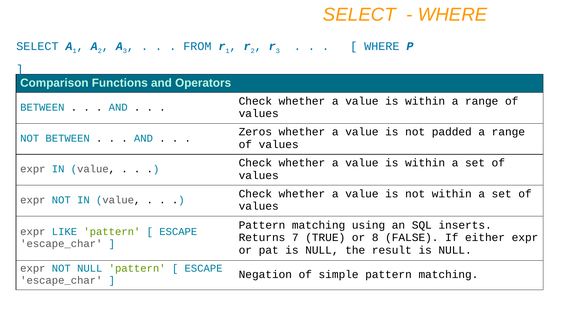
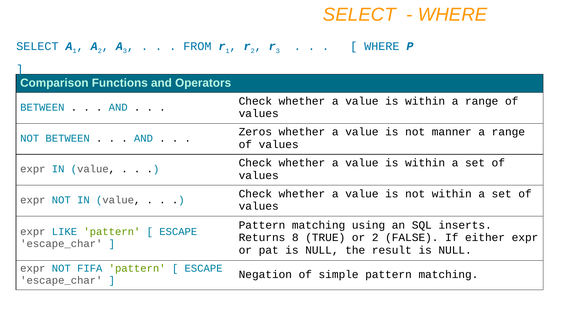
padded: padded -> manner (452, 132)
7: 7 -> 8 (295, 238)
or 8: 8 -> 2 (375, 238)
NOT NULL: NULL -> FIFA (90, 269)
